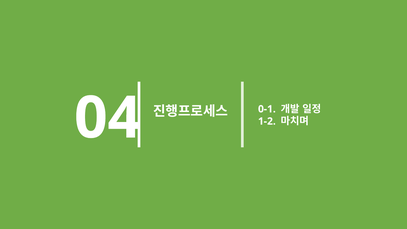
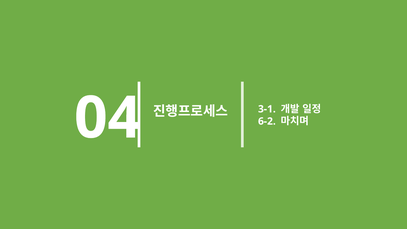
0-1: 0-1 -> 3-1 (267, 109)
1-2: 1-2 -> 6-2 (267, 121)
